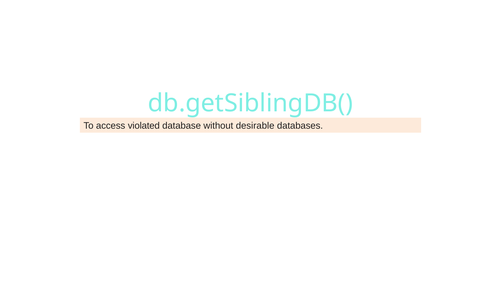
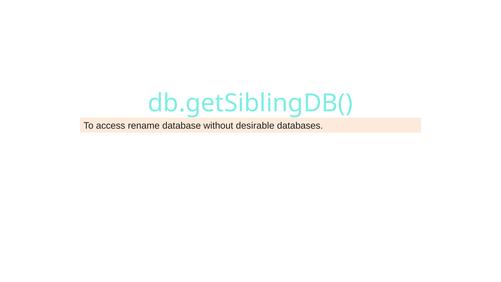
violated: violated -> rename (144, 126)
